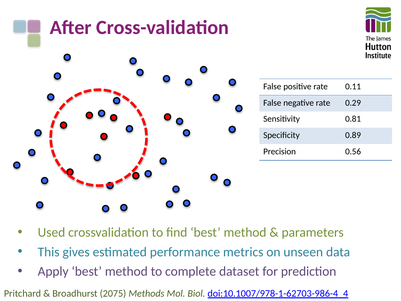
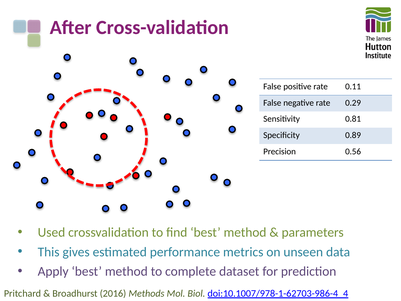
2075: 2075 -> 2016 (113, 293)
